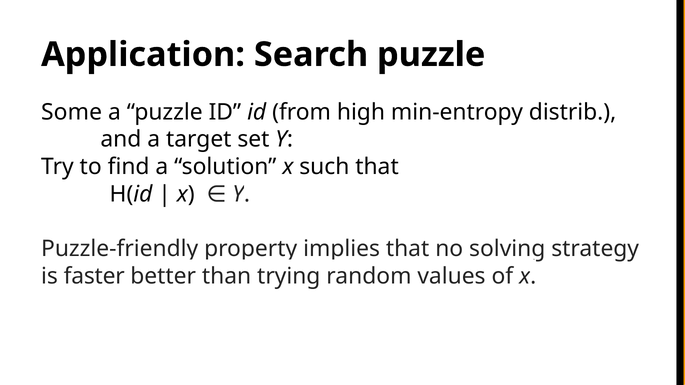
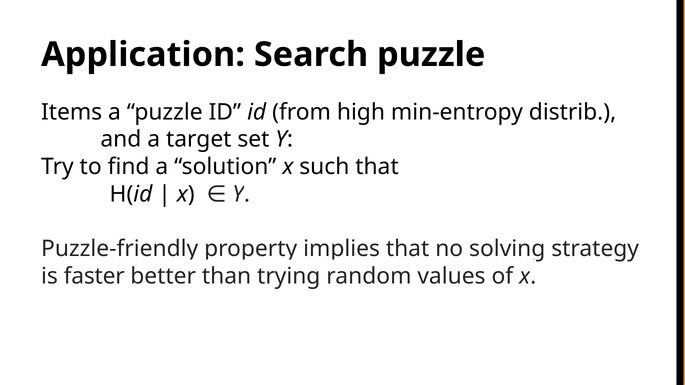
Some: Some -> Items (72, 112)
